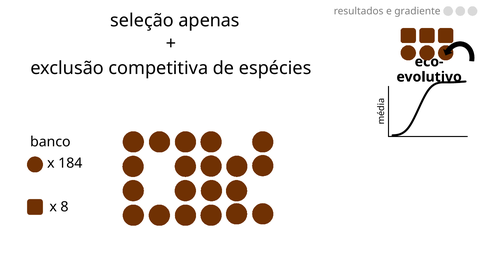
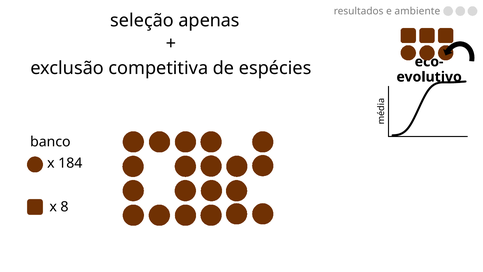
gradiente: gradiente -> ambiente (417, 11)
